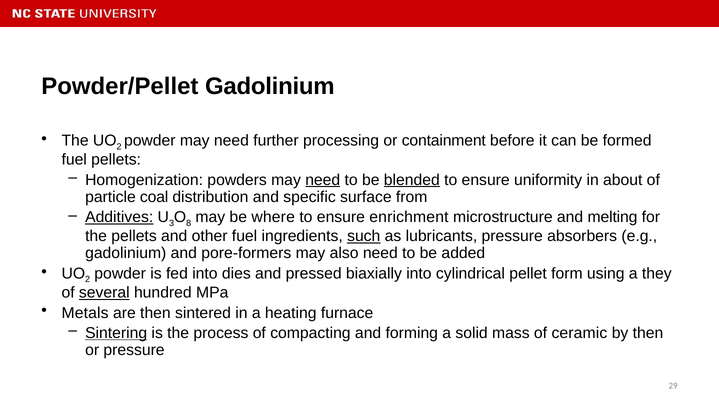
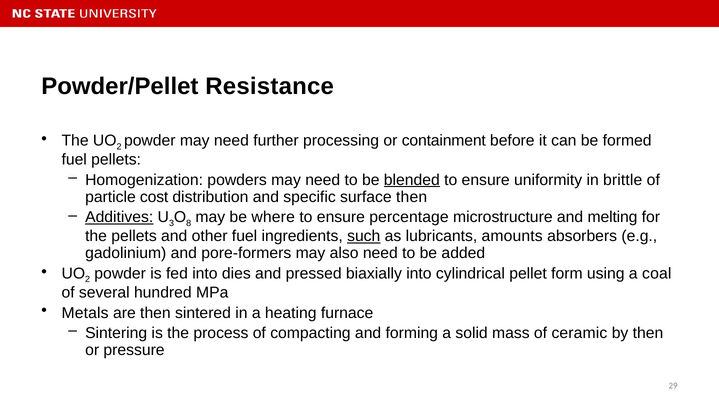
Powder/Pellet Gadolinium: Gadolinium -> Resistance (270, 86)
need underline: present -> none (323, 180)
about: about -> brittle (623, 180)
coal: coal -> cost (154, 197)
surface from: from -> then (412, 197)
enrichment: enrichment -> percentage (409, 217)
lubricants pressure: pressure -> amounts (512, 237)
they: they -> coal (657, 274)
several underline: present -> none (104, 293)
Sintering underline: present -> none (116, 333)
